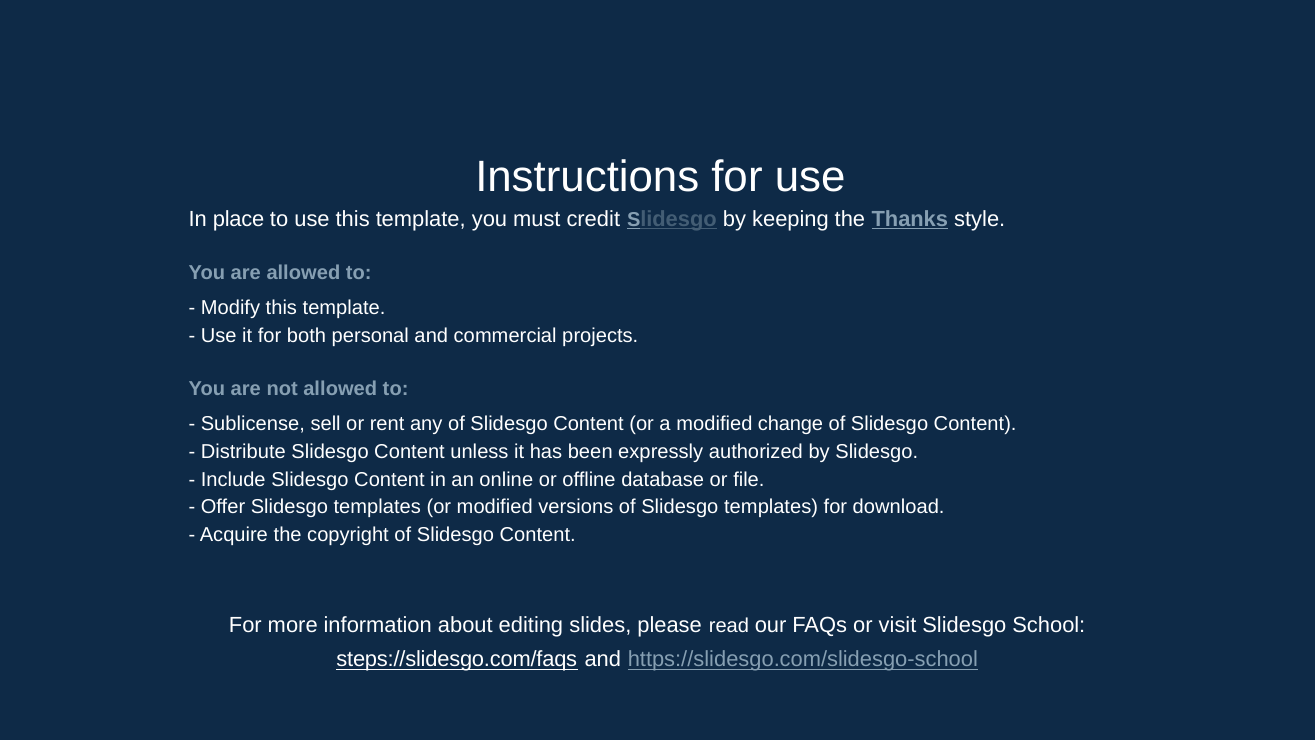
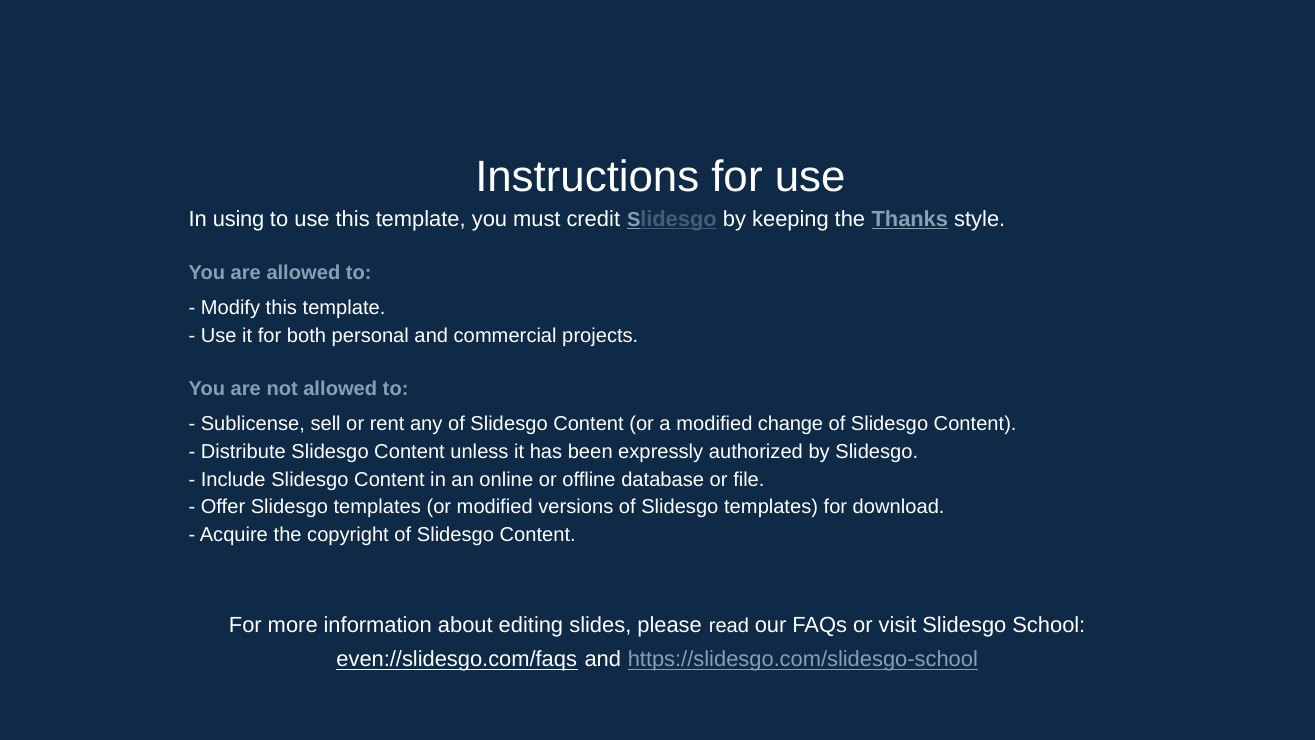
place: place -> using (239, 219)
steps://slidesgo.com/faqs: steps://slidesgo.com/faqs -> even://slidesgo.com/faqs (457, 659)
